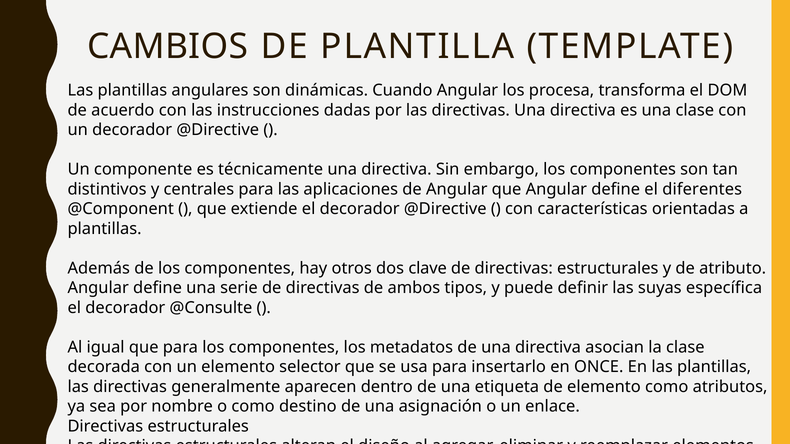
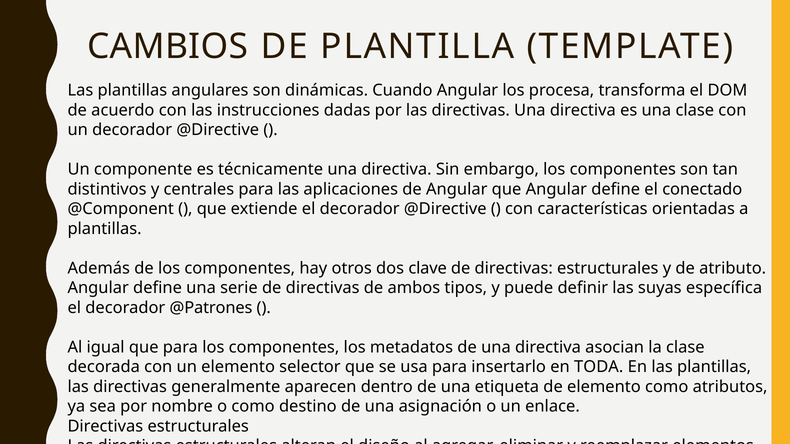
diferentes: diferentes -> conectado (702, 189)
@Consulte: @Consulte -> @Patrones (211, 308)
ONCE: ONCE -> TODA (599, 367)
